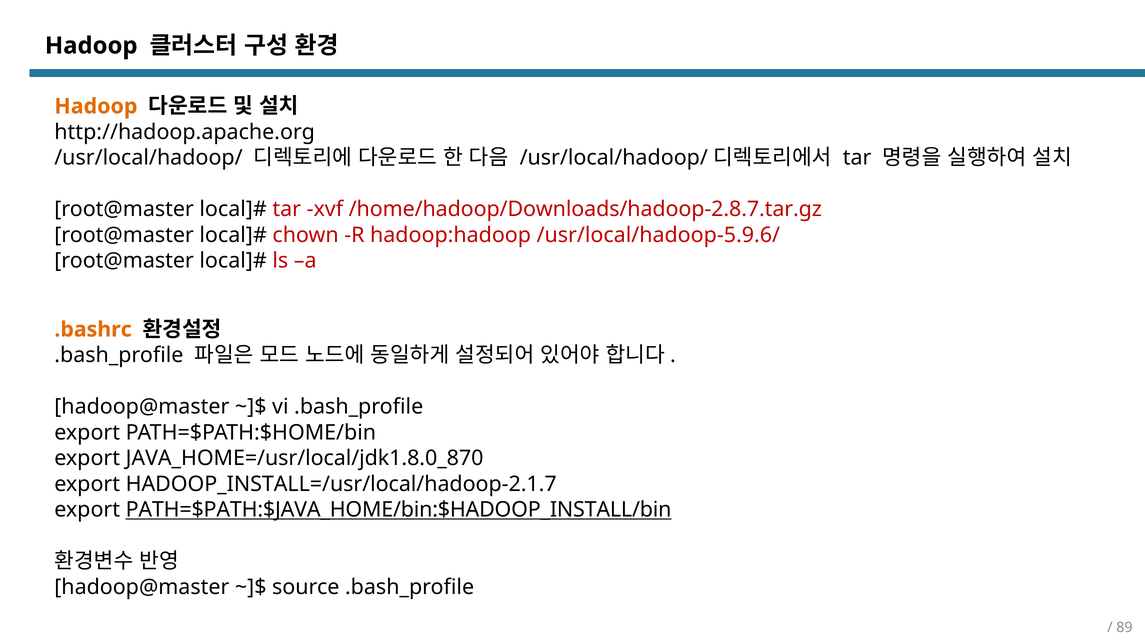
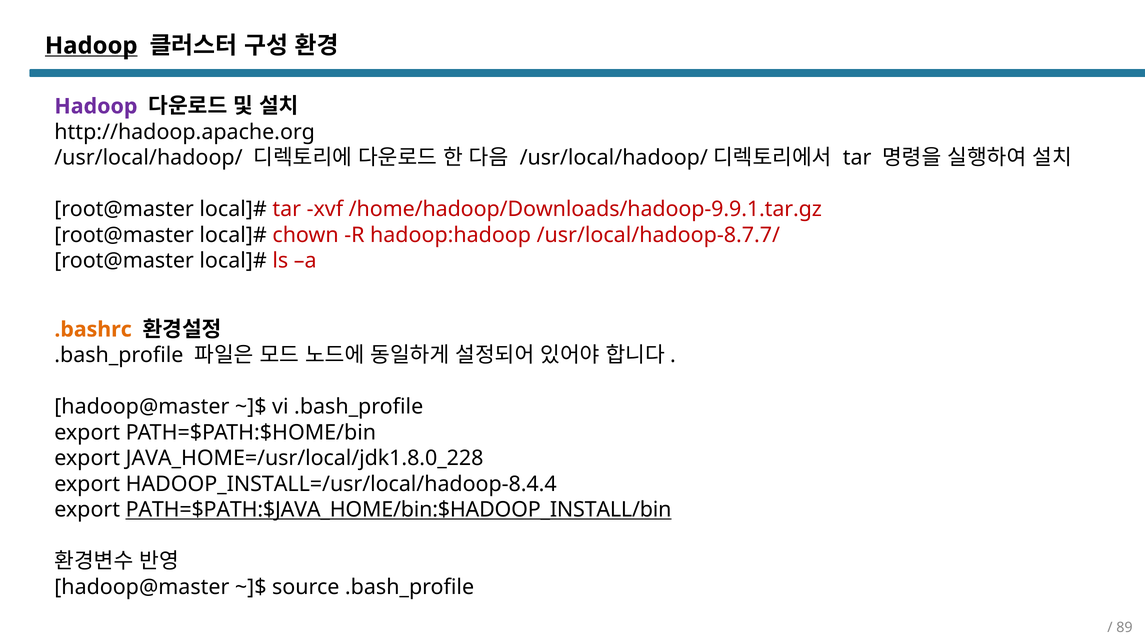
Hadoop underline: none -> present (91, 46)
Hadoop colour: orange -> purple (96, 106)
/home/hadoop/Downloads/hadoop-2.8.7.tar.gz: /home/hadoop/Downloads/hadoop-2.8.7.tar.gz -> /home/hadoop/Downloads/hadoop-9.9.1.tar.gz (585, 209)
/usr/local/hadoop-5.9.6/: /usr/local/hadoop-5.9.6/ -> /usr/local/hadoop-8.7.7/ (658, 235)
JAVA_HOME=/usr/local/jdk1.8.0_870: JAVA_HOME=/usr/local/jdk1.8.0_870 -> JAVA_HOME=/usr/local/jdk1.8.0_228 (305, 458)
HADOOP_INSTALL=/usr/local/hadoop-2.1.7: HADOOP_INSTALL=/usr/local/hadoop-2.1.7 -> HADOOP_INSTALL=/usr/local/hadoop-8.4.4 (341, 484)
